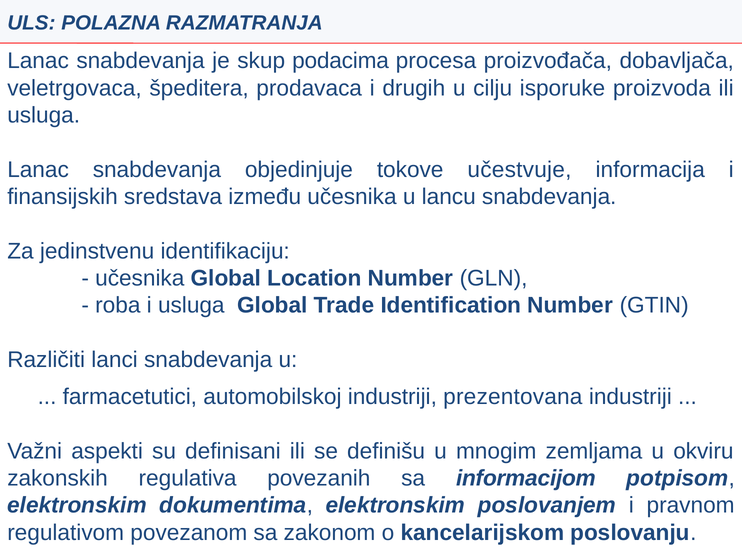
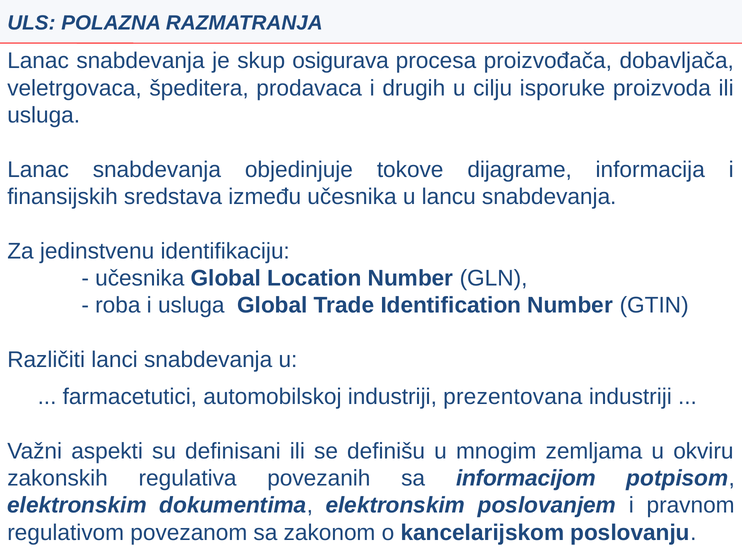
podacima: podacima -> osigurava (341, 61)
učestvuje: učestvuje -> dijagrame (520, 170)
